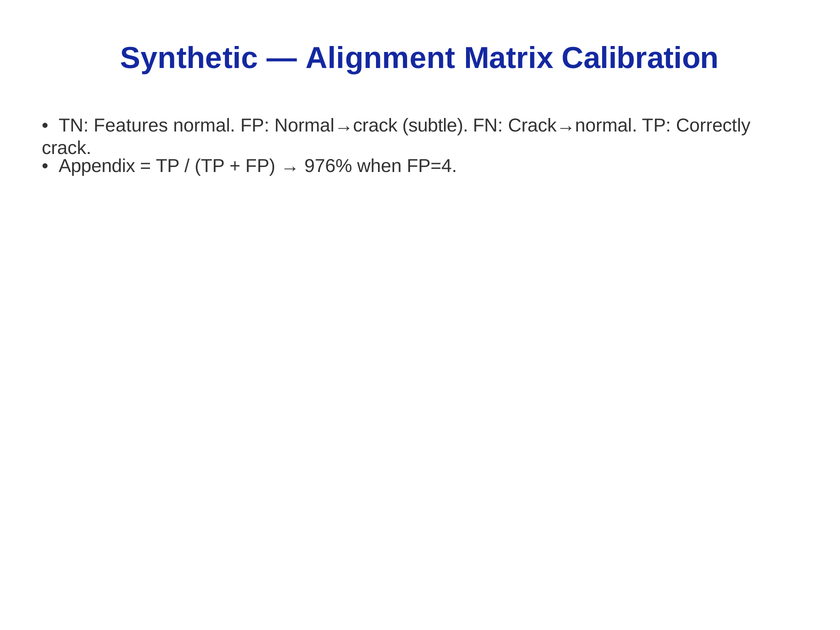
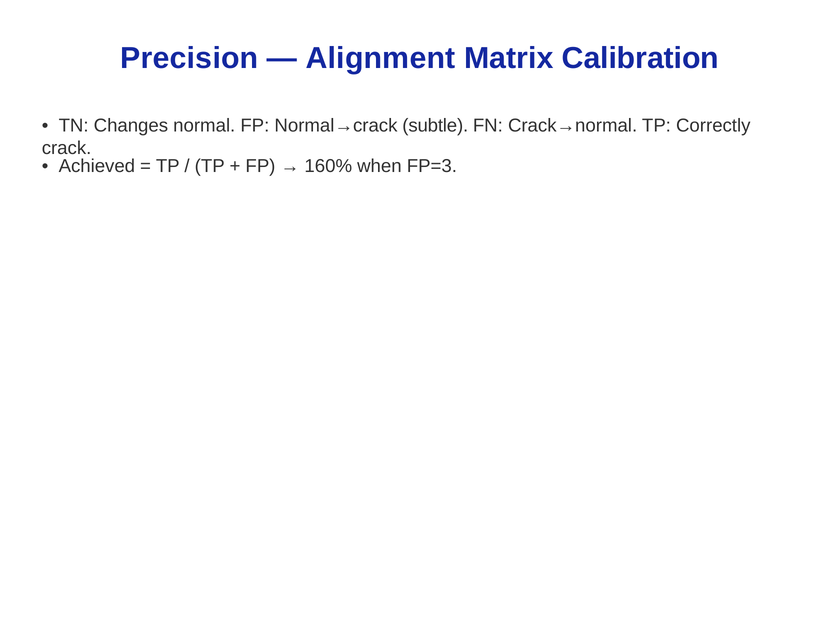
Synthetic: Synthetic -> Precision (189, 58)
Features: Features -> Changes (131, 126)
Appendix: Appendix -> Achieved (97, 166)
976%: 976% -> 160% (328, 166)
FP=4: FP=4 -> FP=3 (432, 166)
